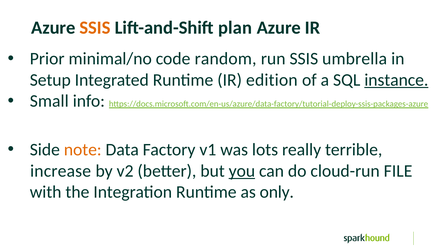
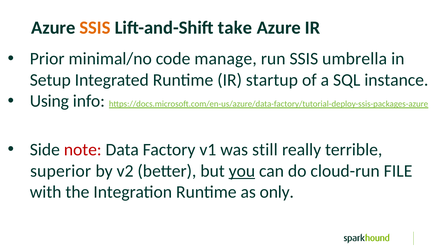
plan: plan -> take (235, 28)
random: random -> manage (226, 59)
edition: edition -> startup (272, 80)
instance underline: present -> none (396, 80)
Small: Small -> Using (49, 101)
note colour: orange -> red (83, 150)
lots: lots -> still (265, 150)
increase: increase -> superior (61, 171)
